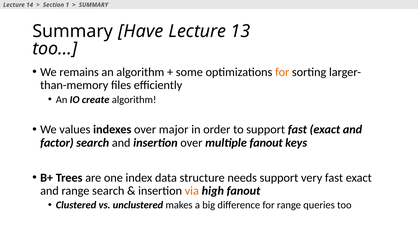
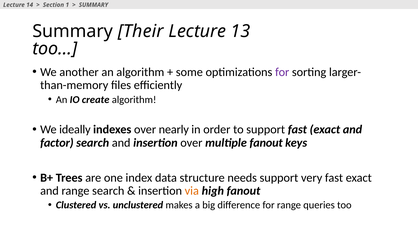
Have: Have -> Their (141, 31)
remains: remains -> another (79, 72)
for colour: orange -> purple (282, 72)
values: values -> ideally (75, 130)
major: major -> nearly (174, 130)
